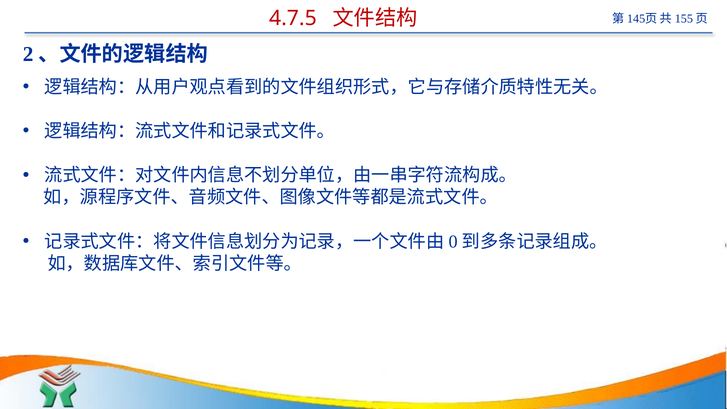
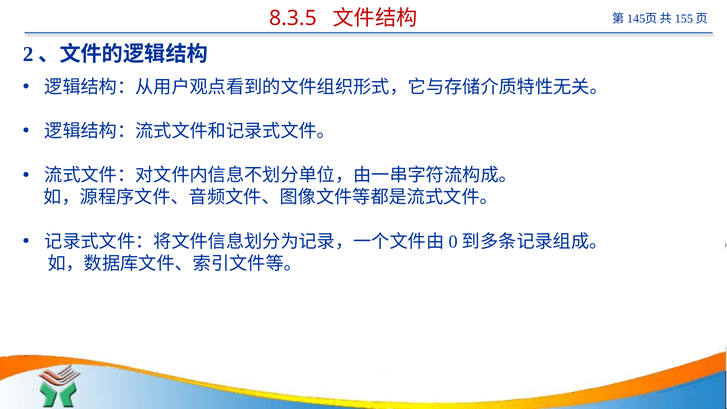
4.7.5: 4.7.5 -> 8.3.5 (293, 18)
